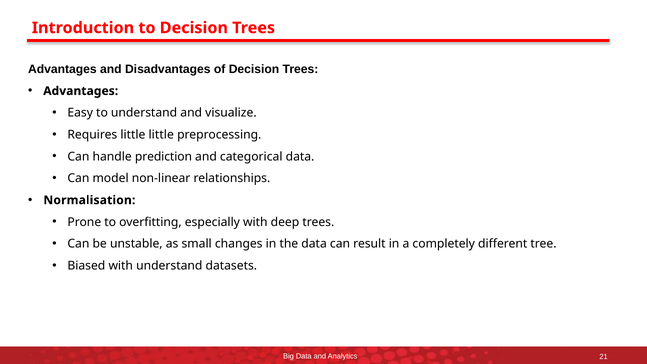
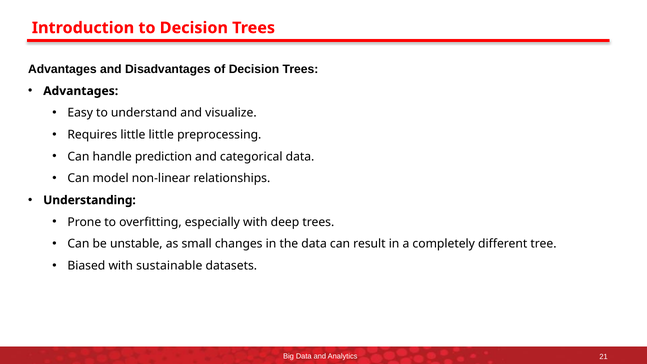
Normalisation: Normalisation -> Understanding (89, 200)
with understand: understand -> sustainable (169, 266)
